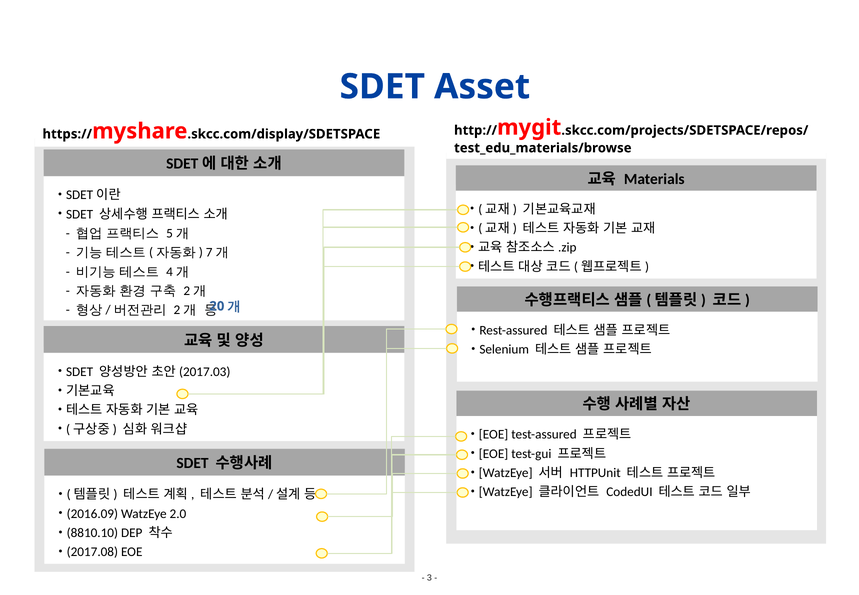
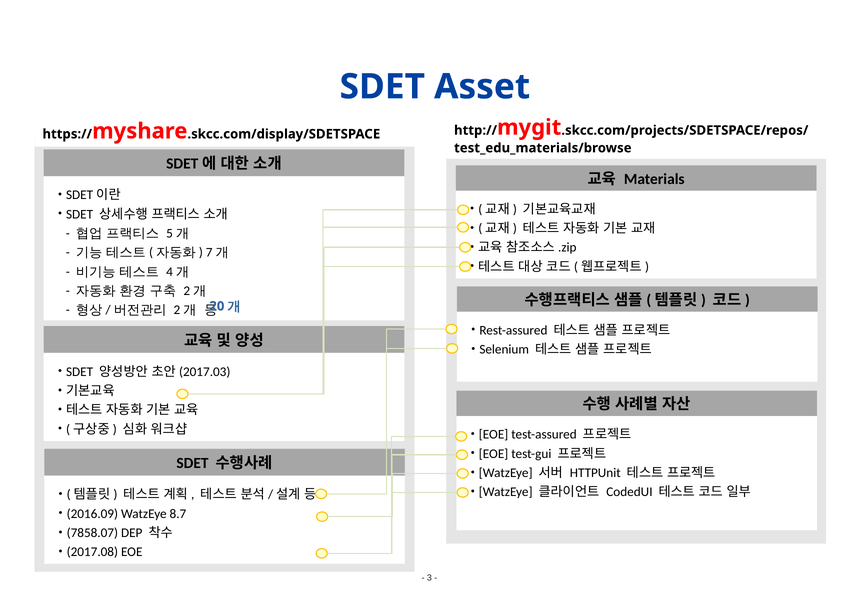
2.0: 2.0 -> 8.7 (178, 513)
8810.10: 8810.10 -> 7858.07 (92, 533)
